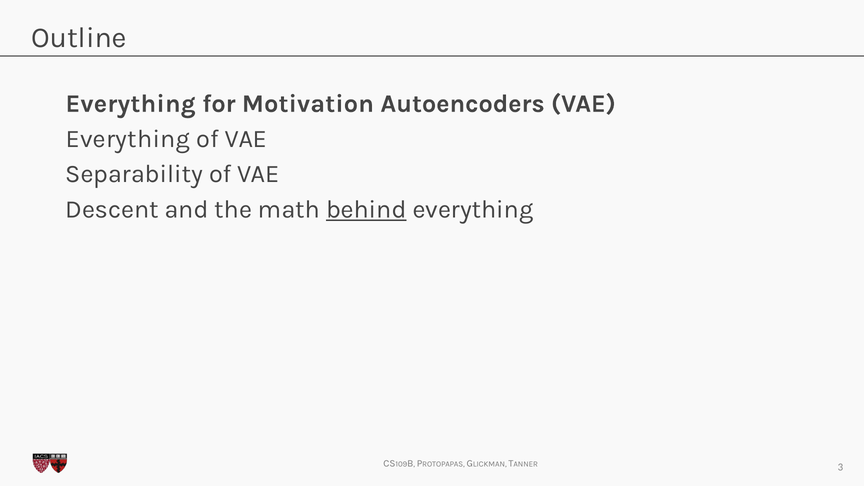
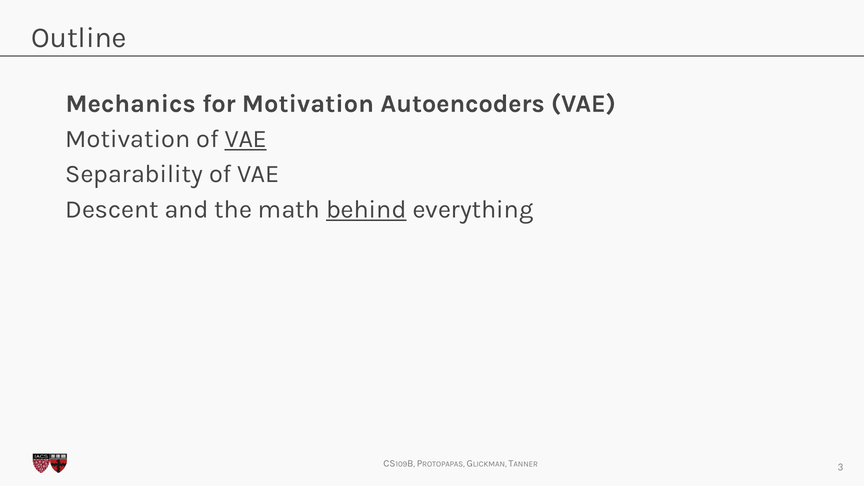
Everything: Everything -> Mechanics (131, 104)
Everything: Everything -> Motivation (128, 139)
VAE underline: none -> present (246, 139)
